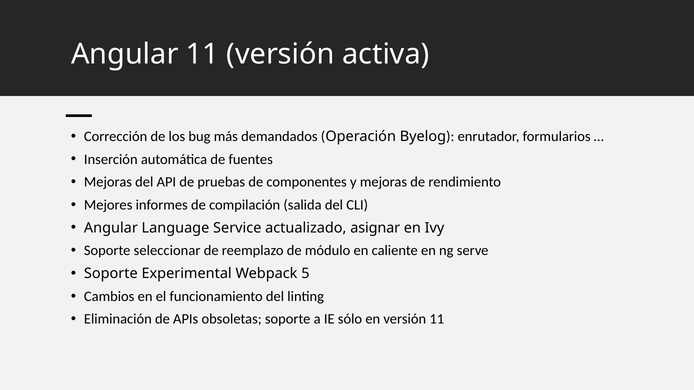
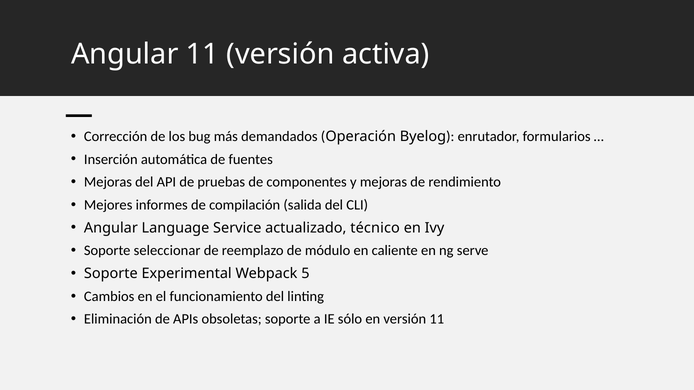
asignar: asignar -> técnico (375, 228)
